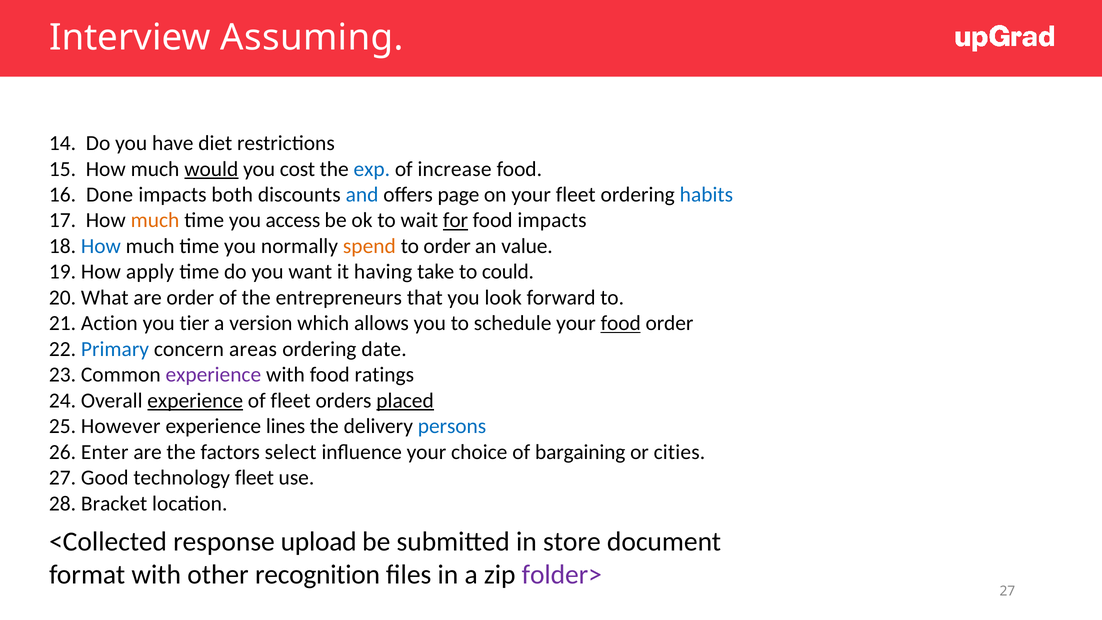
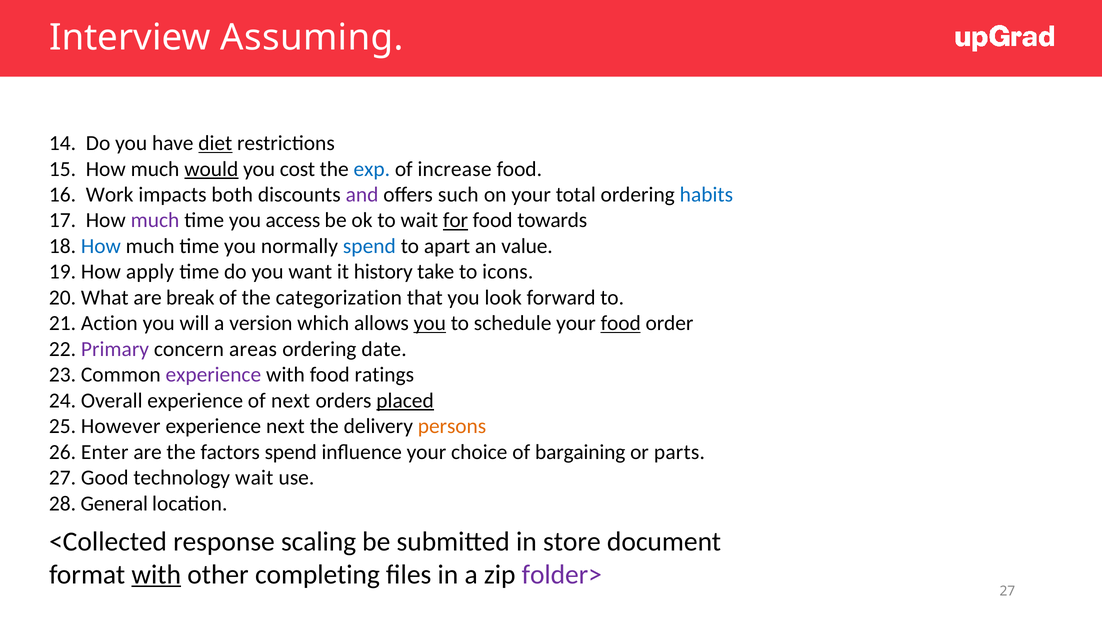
diet underline: none -> present (215, 143)
Done: Done -> Work (110, 195)
and colour: blue -> purple (362, 195)
page: page -> such (458, 195)
your fleet: fleet -> total (576, 195)
much colour: orange -> purple (155, 220)
food impacts: impacts -> towards (552, 220)
spend colour: orange -> blue (369, 246)
to order: order -> apart (447, 246)
having: having -> history (383, 272)
could: could -> icons (508, 272)
are order: order -> break (190, 298)
entrepreneurs: entrepreneurs -> categorization (339, 298)
tier: tier -> will (195, 323)
you underline: none -> present (430, 323)
Primary colour: blue -> purple (115, 349)
experience underline: present -> none (195, 400)
of fleet: fleet -> next (291, 400)
experience lines: lines -> next (285, 426)
persons colour: blue -> orange (452, 426)
factors select: select -> spend (291, 452)
cities: cities -> parts (679, 452)
technology fleet: fleet -> wait (254, 478)
Bracket: Bracket -> General (114, 503)
upload: upload -> scaling (319, 541)
with underline: none -> present (156, 574)
recognition: recognition -> completing (317, 574)
